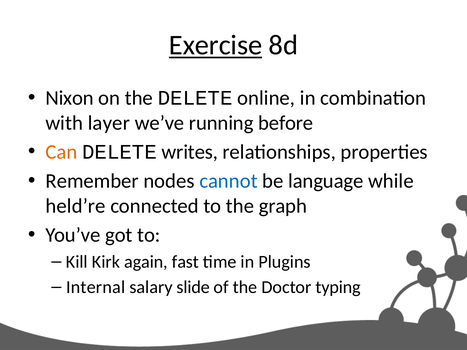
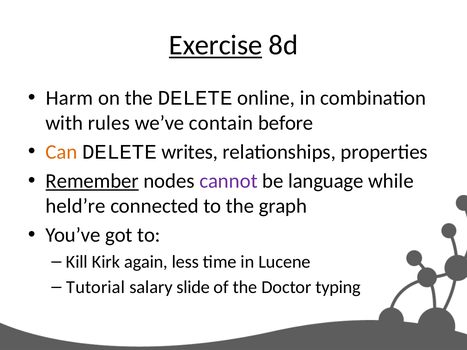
Nixon: Nixon -> Harm (69, 98)
layer: layer -> rules (109, 123)
running: running -> contain (221, 123)
Remember underline: none -> present (92, 181)
cannot colour: blue -> purple (228, 181)
fast: fast -> less (185, 262)
Plugins: Plugins -> Lucene (285, 262)
Internal: Internal -> Tutorial (96, 287)
